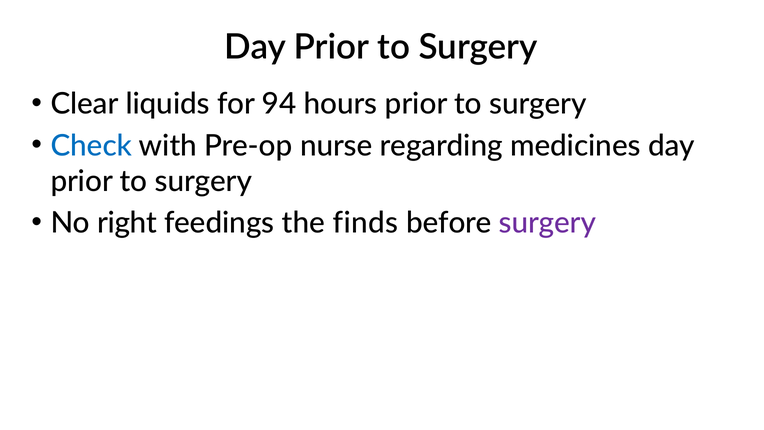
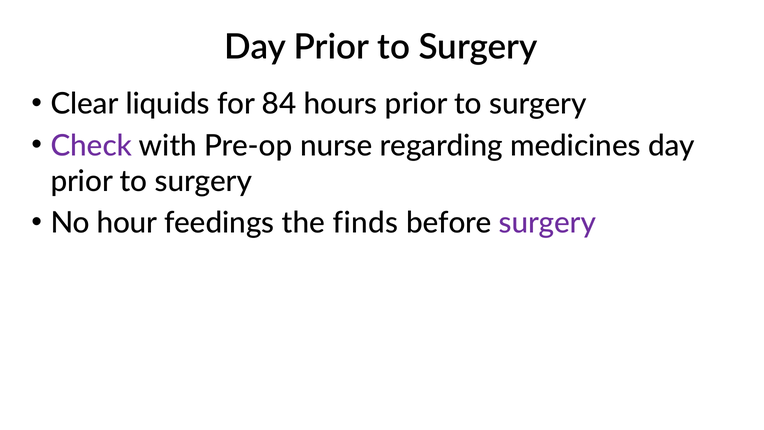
94: 94 -> 84 (279, 104)
Check colour: blue -> purple (91, 146)
right: right -> hour (127, 223)
